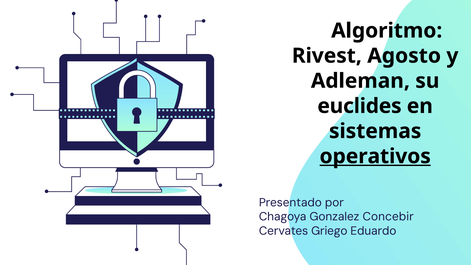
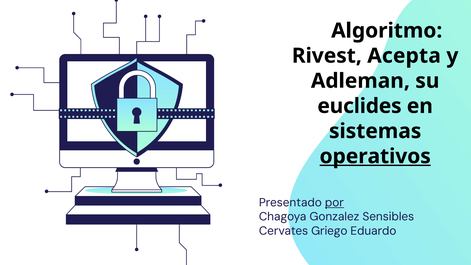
Agosto: Agosto -> Acepta (404, 56)
por underline: none -> present (334, 203)
Concebir: Concebir -> Sensibles (388, 217)
